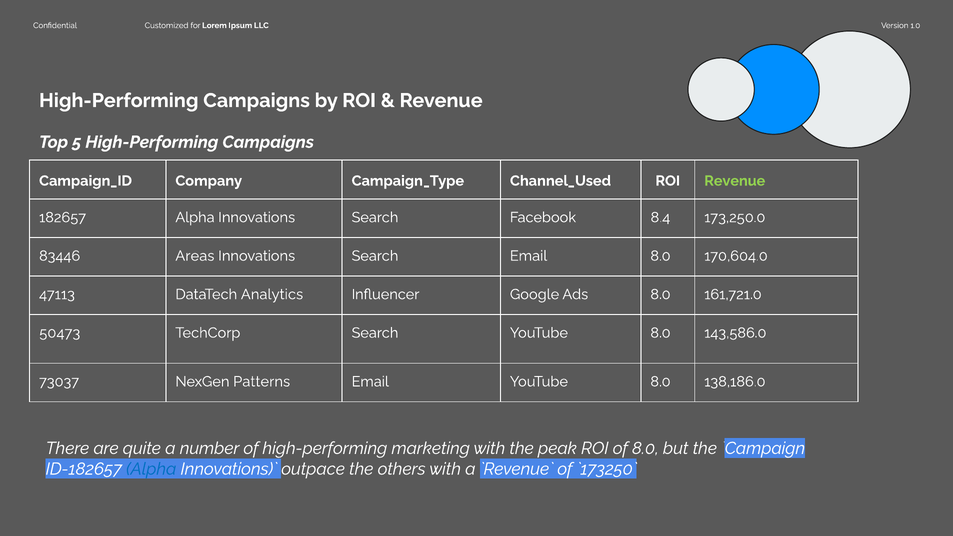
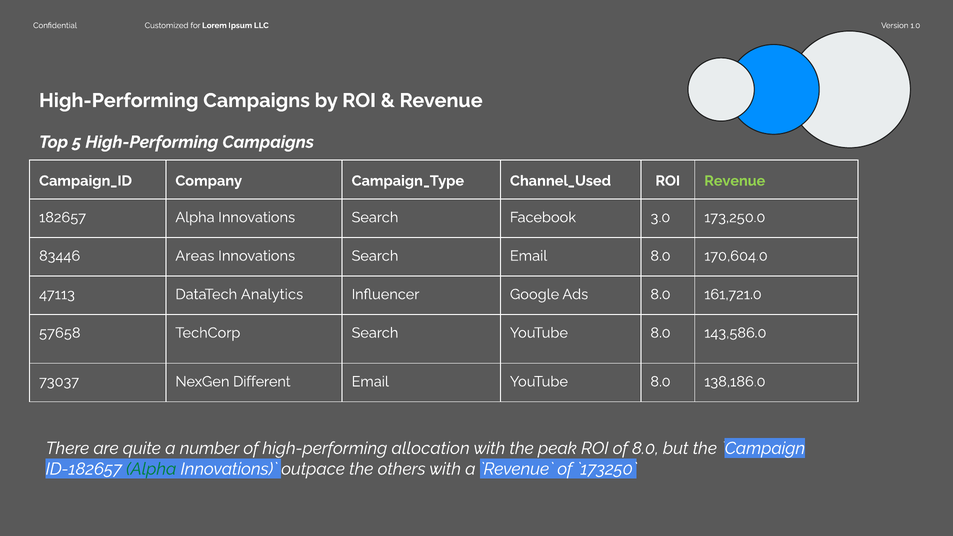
8.4: 8.4 -> 3.0 (660, 217)
50473: 50473 -> 57658 (60, 333)
Patterns: Patterns -> Different (262, 382)
marketing: marketing -> allocation (431, 448)
Alpha colour: blue -> green (151, 469)
